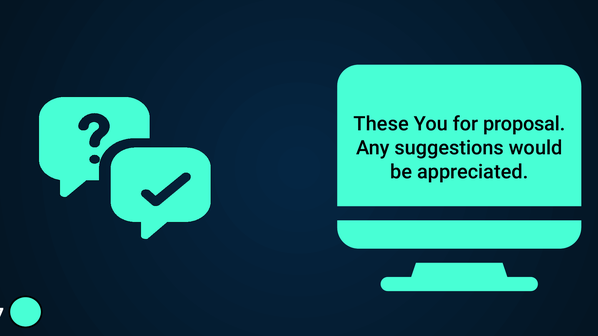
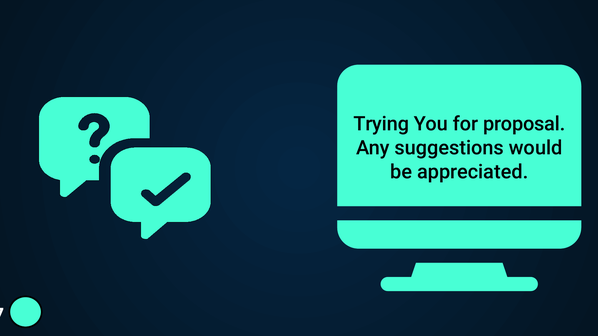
These: These -> Trying (381, 124)
